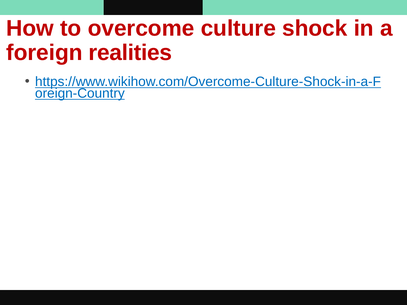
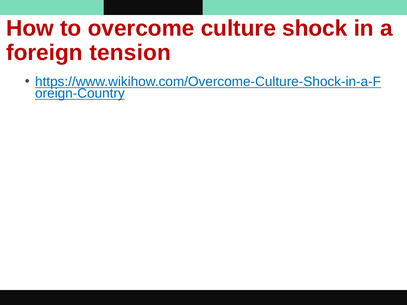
realities: realities -> tension (130, 53)
